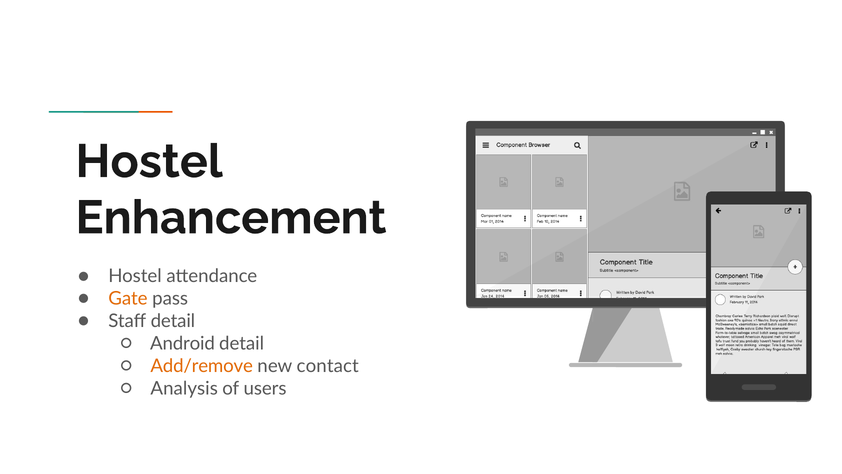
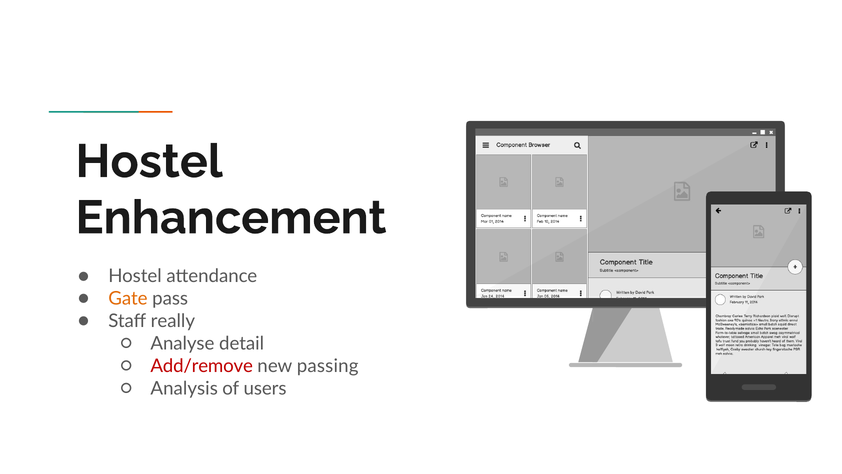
Staff detail: detail -> really (173, 321)
Android: Android -> Analyse (182, 343)
Add/remove colour: orange -> red (202, 366)
contact: contact -> passing (328, 366)
